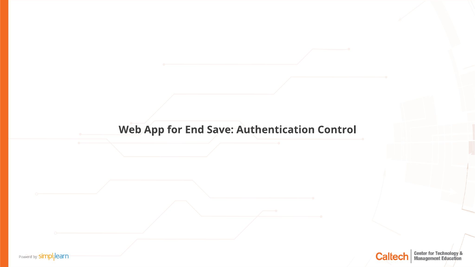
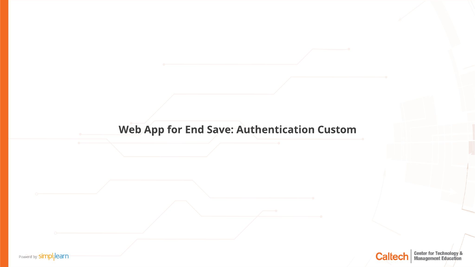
Control: Control -> Custom (337, 130)
